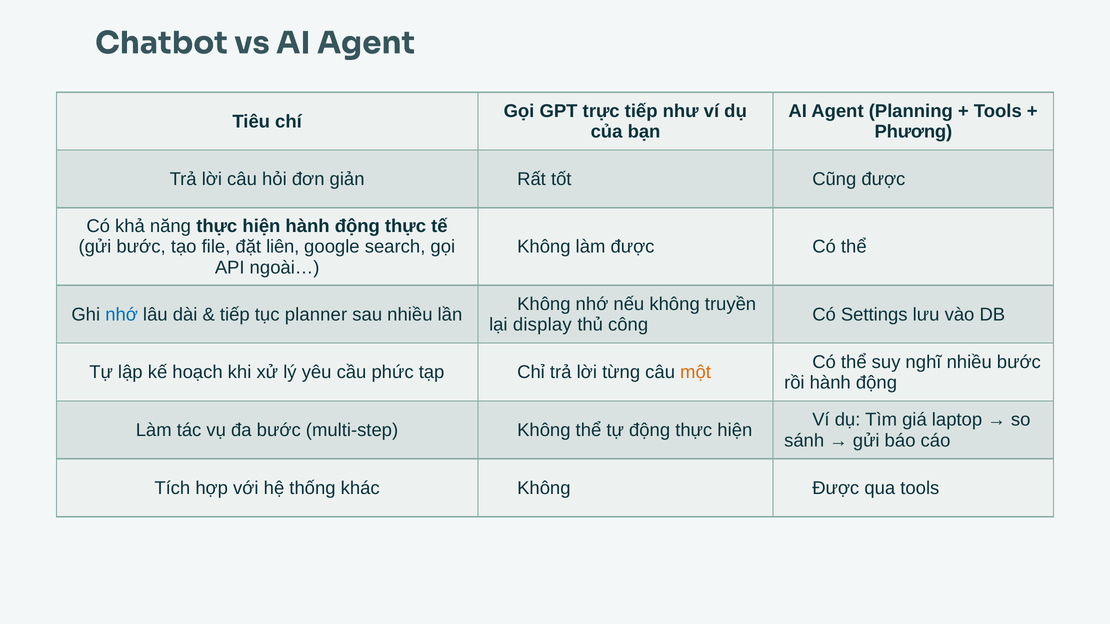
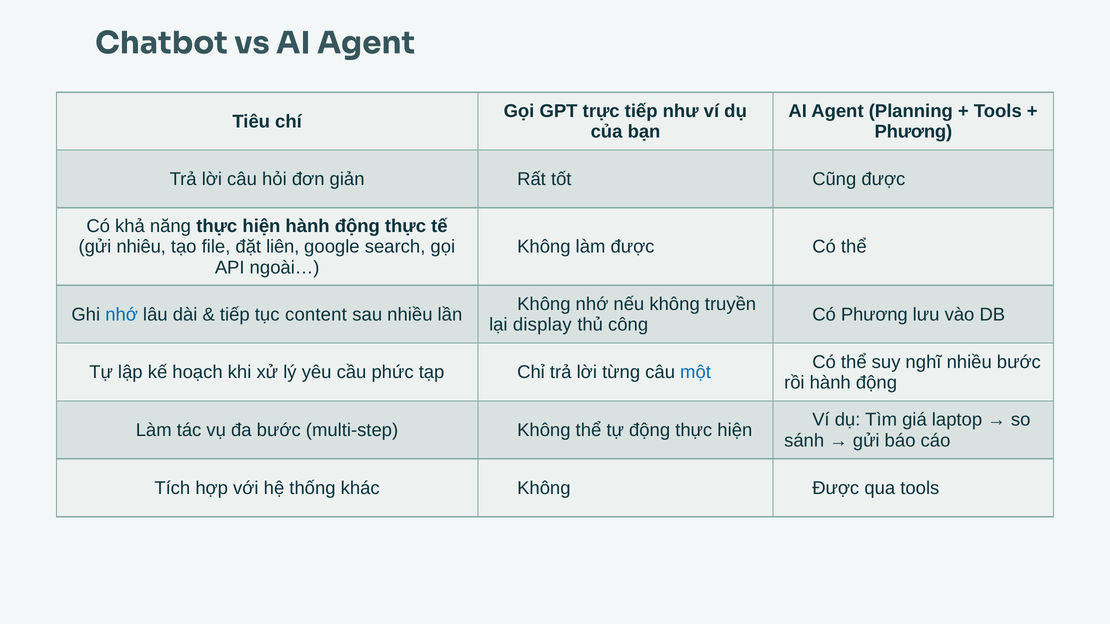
gửi bước: bước -> nhiêu (141, 247)
planner: planner -> content (316, 315)
Có Settings: Settings -> Phương (874, 315)
một colour: orange -> blue (696, 373)
